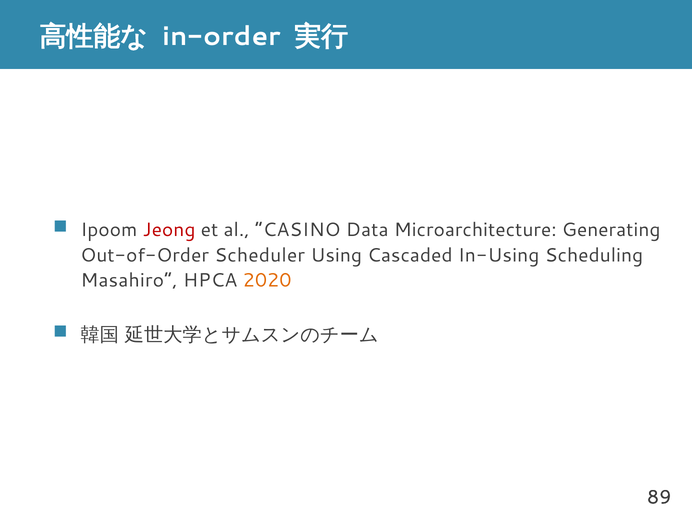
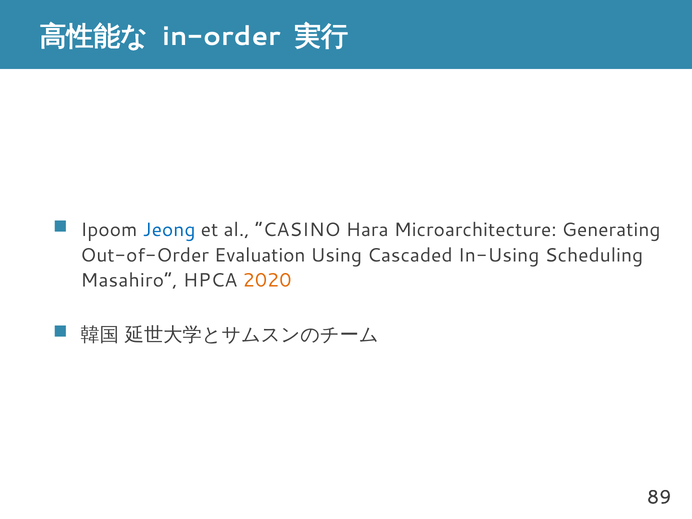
Jeong colour: red -> blue (169, 230)
Data: Data -> Hara (367, 230)
Scheduler: Scheduler -> Evaluation (260, 255)
